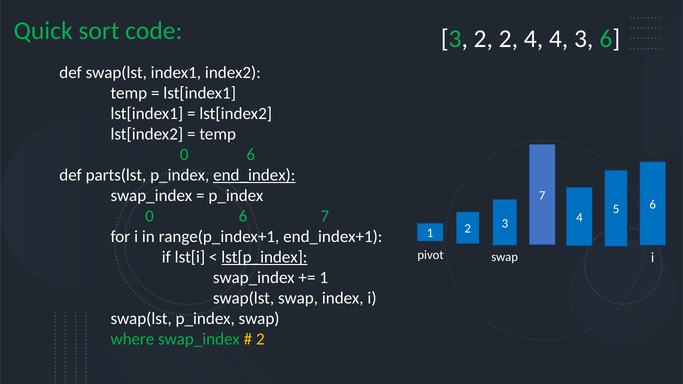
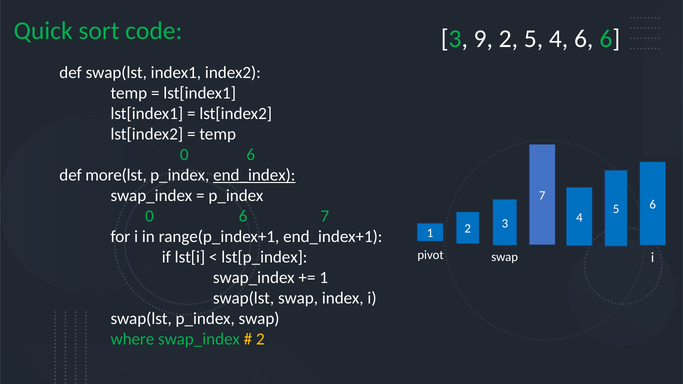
3 2: 2 -> 9 (483, 39)
4: 4 -> 5 (534, 39)
4 3: 3 -> 6 (584, 39)
parts(lst: parts(lst -> more(lst (116, 175)
lst[p_index underline: present -> none (264, 257)
